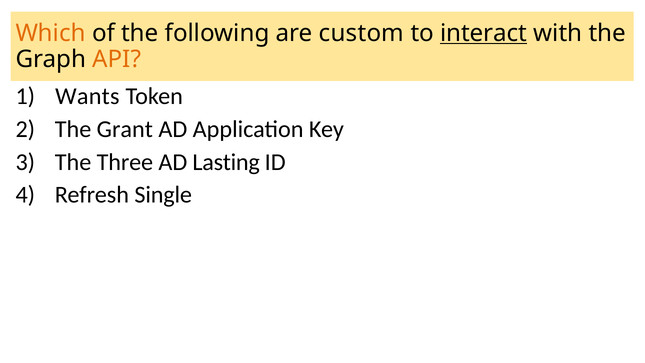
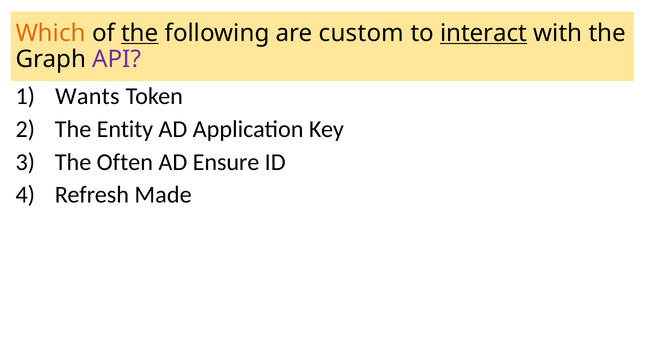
the underline: none -> present (140, 33)
API colour: orange -> purple (117, 59)
Grant: Grant -> Entity (125, 129)
Three: Three -> Often (125, 162)
Lasting: Lasting -> Ensure (226, 162)
Single: Single -> Made (163, 195)
